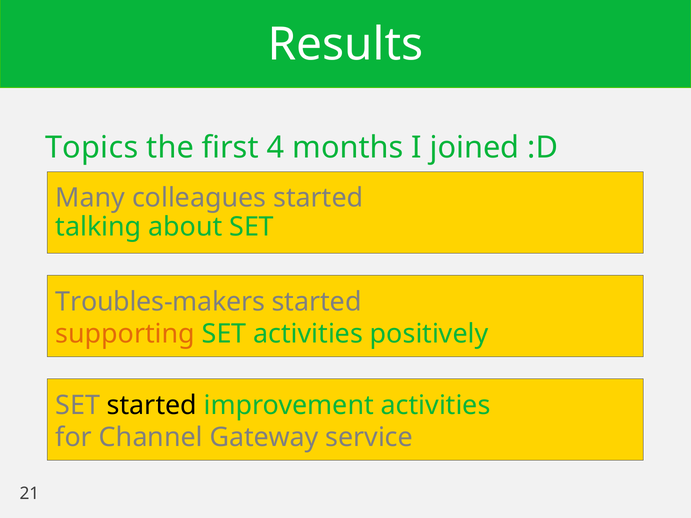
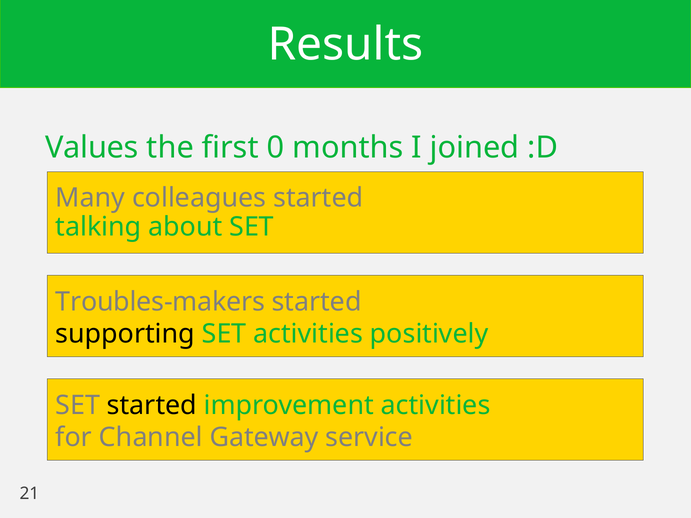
Topics: Topics -> Values (92, 148)
4: 4 -> 0 (276, 148)
supporting colour: orange -> black (125, 334)
